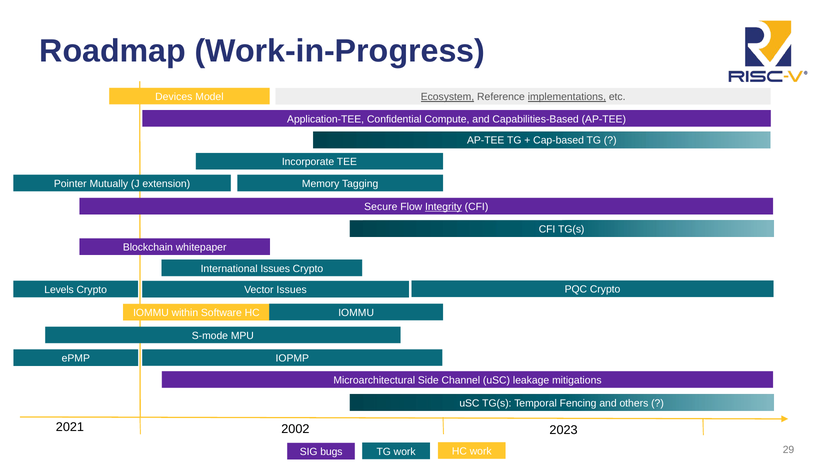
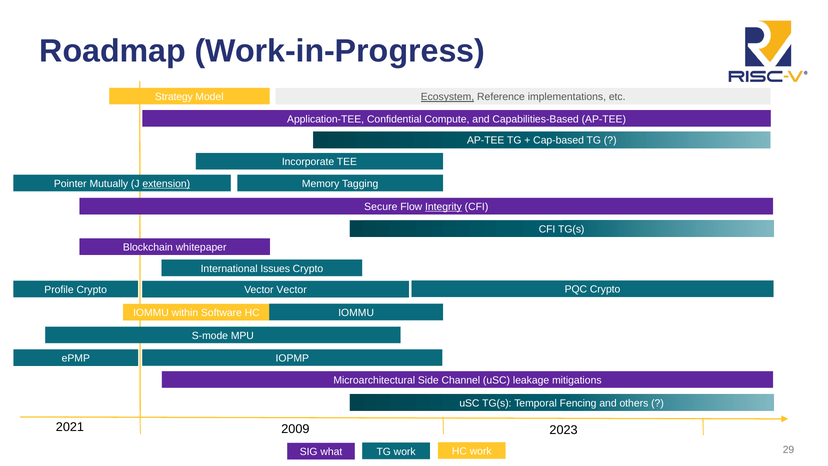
Devices: Devices -> Strategy (174, 97)
implementations underline: present -> none (567, 97)
extension underline: none -> present (166, 184)
Levels: Levels -> Profile (59, 290)
Vector Issues: Issues -> Vector (292, 290)
2002: 2002 -> 2009 (295, 429)
bugs: bugs -> what (331, 452)
